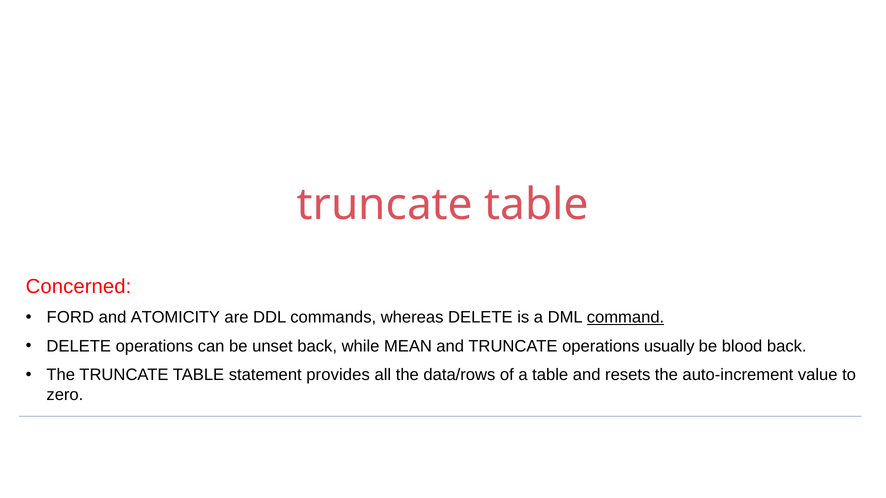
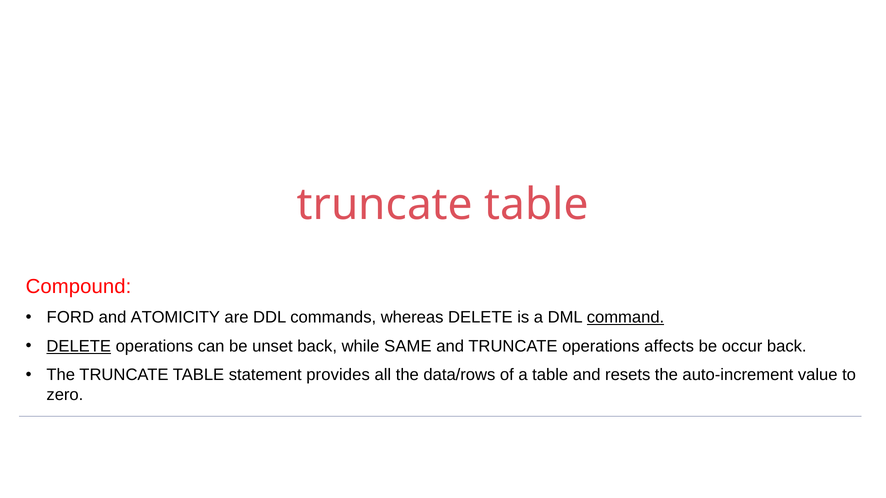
Concerned: Concerned -> Compound (79, 287)
DELETE underline: none -> present (79, 346)
MEAN: MEAN -> SAME (408, 346)
usually: usually -> affects (669, 346)
blood: blood -> occur (742, 346)
